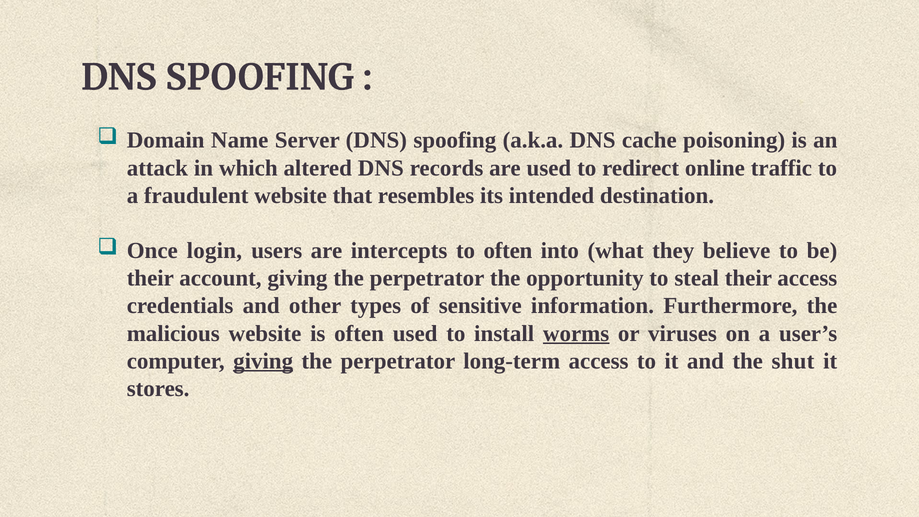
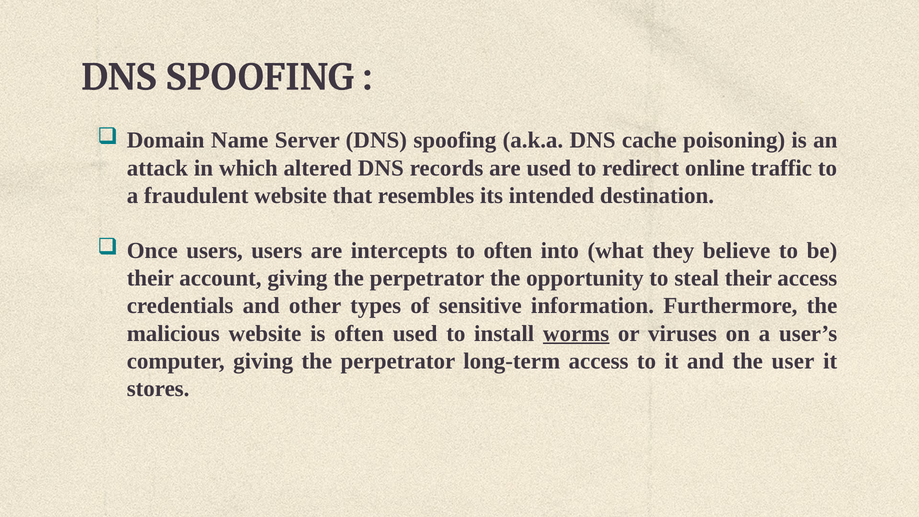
Once login: login -> users (215, 251)
giving underline: present -> none (263, 361)
shut: shut -> user (793, 361)
